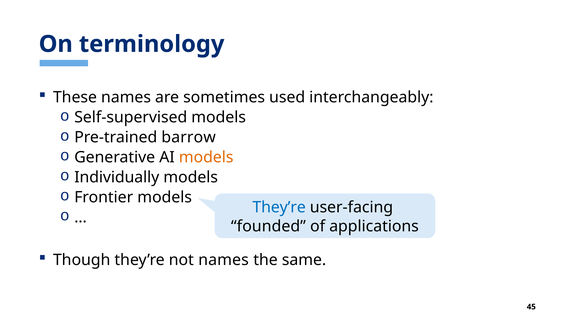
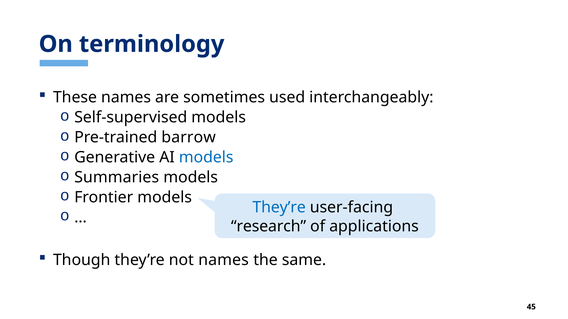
models colour: orange -> blue (206, 158)
Individually: Individually -> Summaries (117, 178)
founded: founded -> research (269, 227)
